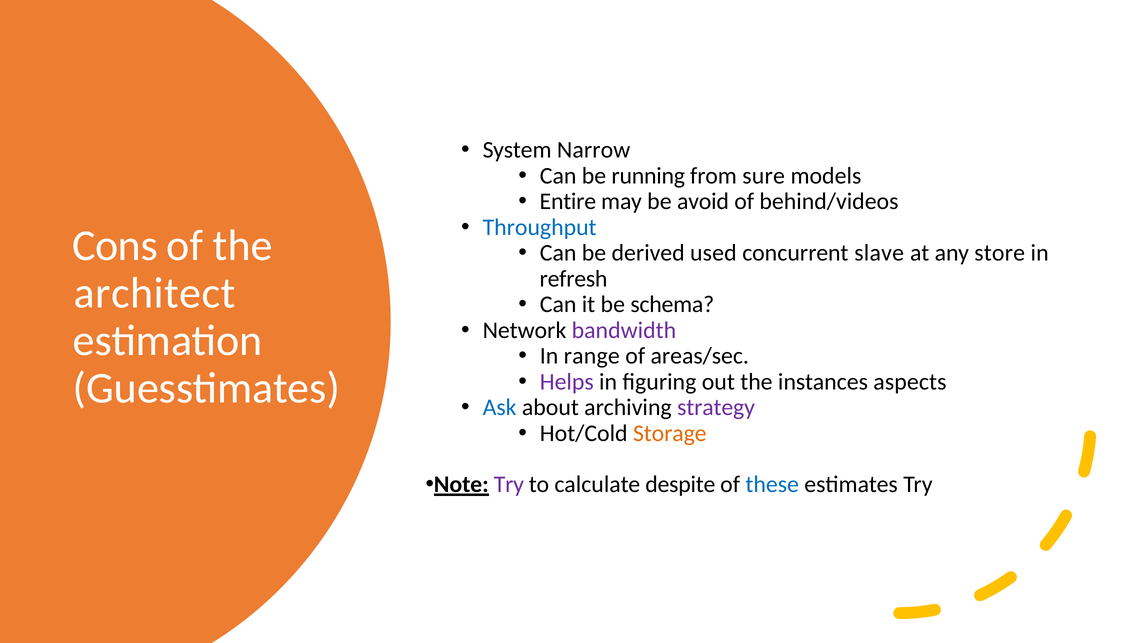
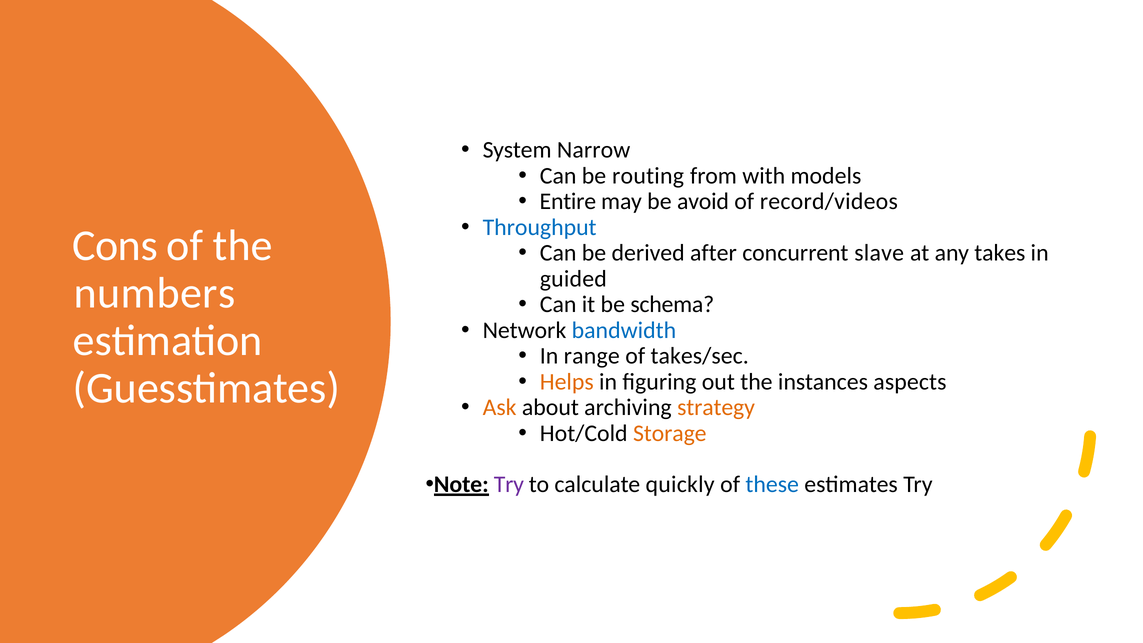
running: running -> routing (648, 176)
sure: sure -> with (764, 176)
behind/videos: behind/videos -> record/videos (829, 201)
used: used -> after (713, 253)
store: store -> takes (1000, 253)
refresh: refresh -> guided (573, 279)
architect: architect -> numbers (155, 293)
bandwidth colour: purple -> blue (624, 330)
areas/sec: areas/sec -> takes/sec (700, 356)
Helps colour: purple -> orange (567, 382)
Ask colour: blue -> orange (500, 407)
strategy colour: purple -> orange (716, 407)
despite: despite -> quickly (680, 484)
